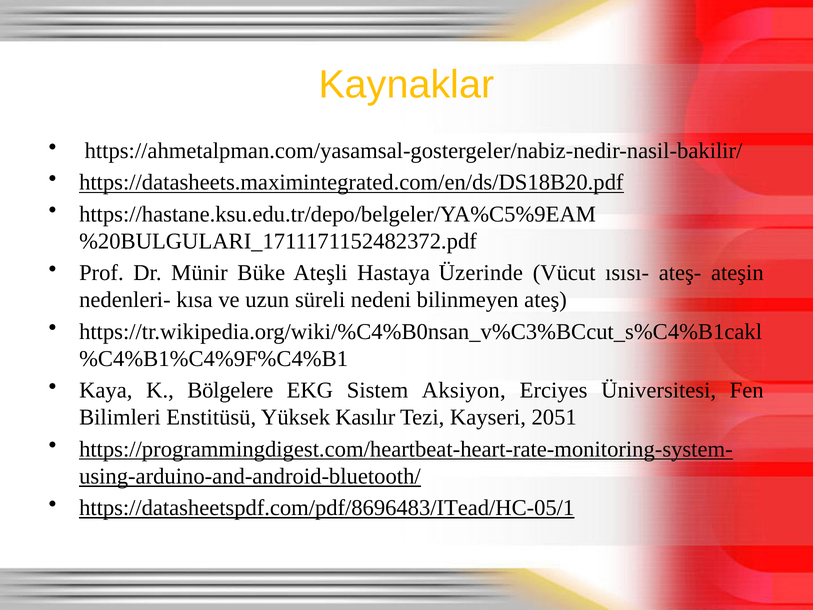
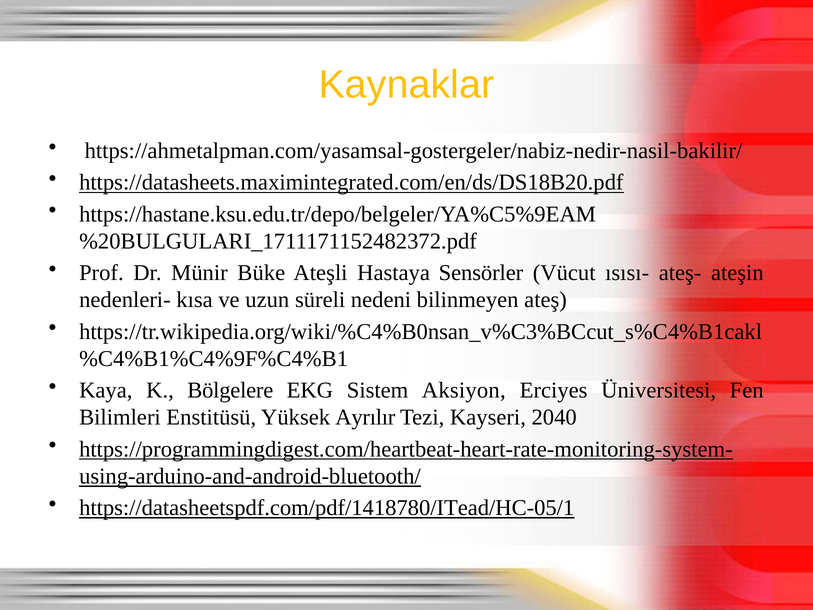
Üzerinde: Üzerinde -> Sensörler (481, 273)
Kasılır: Kasılır -> Ayrılır (365, 417)
2051: 2051 -> 2040 (554, 417)
https://datasheetspdf.com/pdf/8696483/ITead/HC-05/1: https://datasheetspdf.com/pdf/8696483/ITead/HC-05/1 -> https://datasheetspdf.com/pdf/1418780/ITead/HC-05/1 (327, 508)
